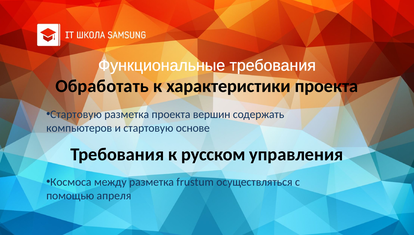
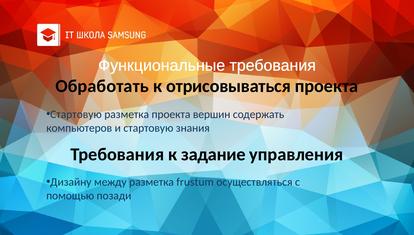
характеристики: характеристики -> отрисовываться (229, 86)
основе: основе -> знания (193, 128)
русском: русском -> задание (213, 154)
Космоса: Космоса -> Дизайну (71, 182)
апреля: апреля -> позади (114, 196)
